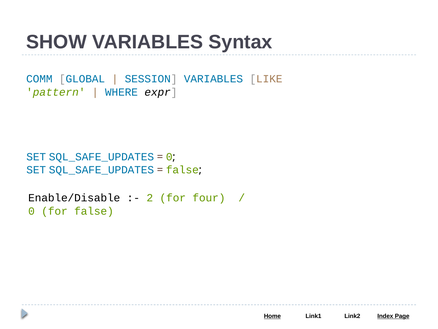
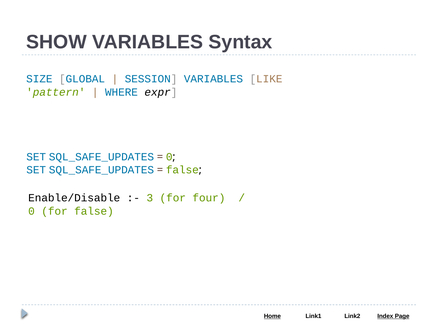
COMM: COMM -> SIZE (39, 79)
2: 2 -> 3 (150, 198)
